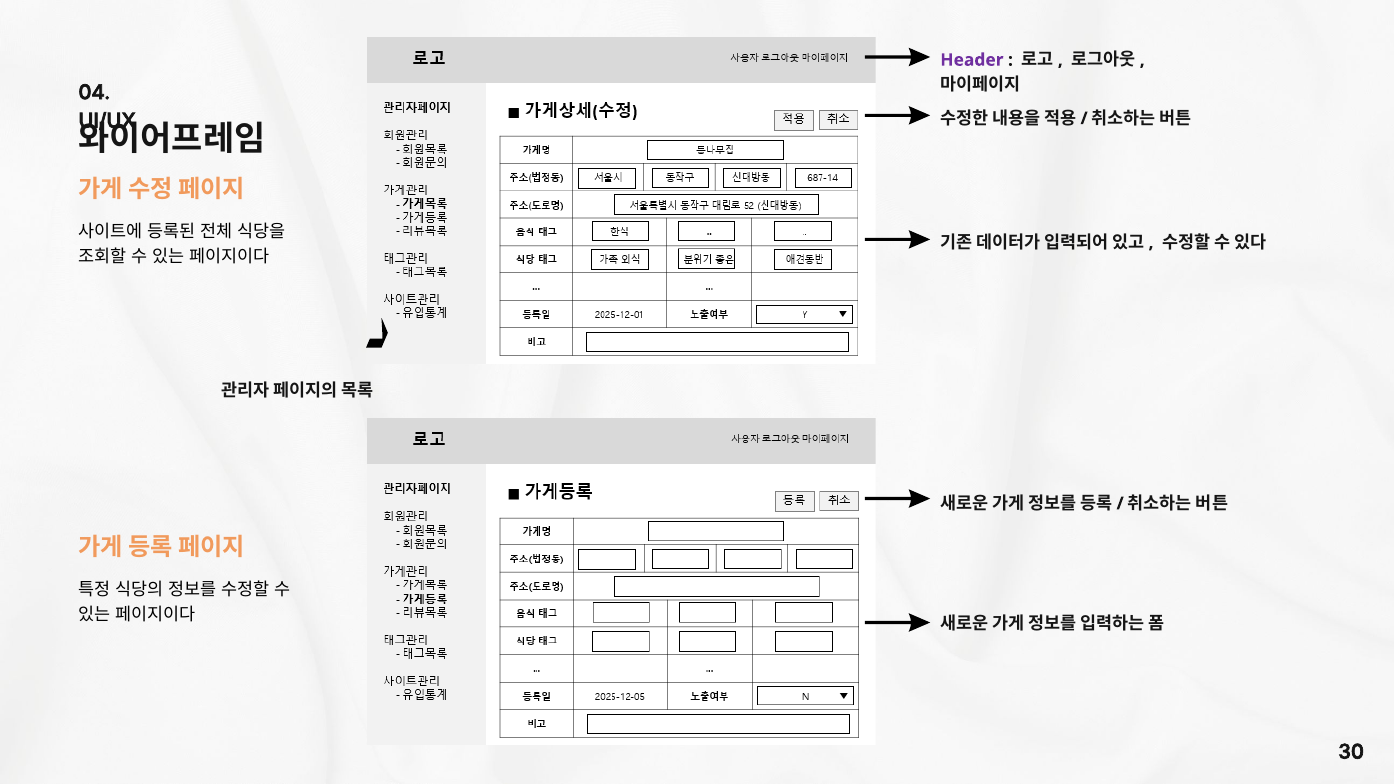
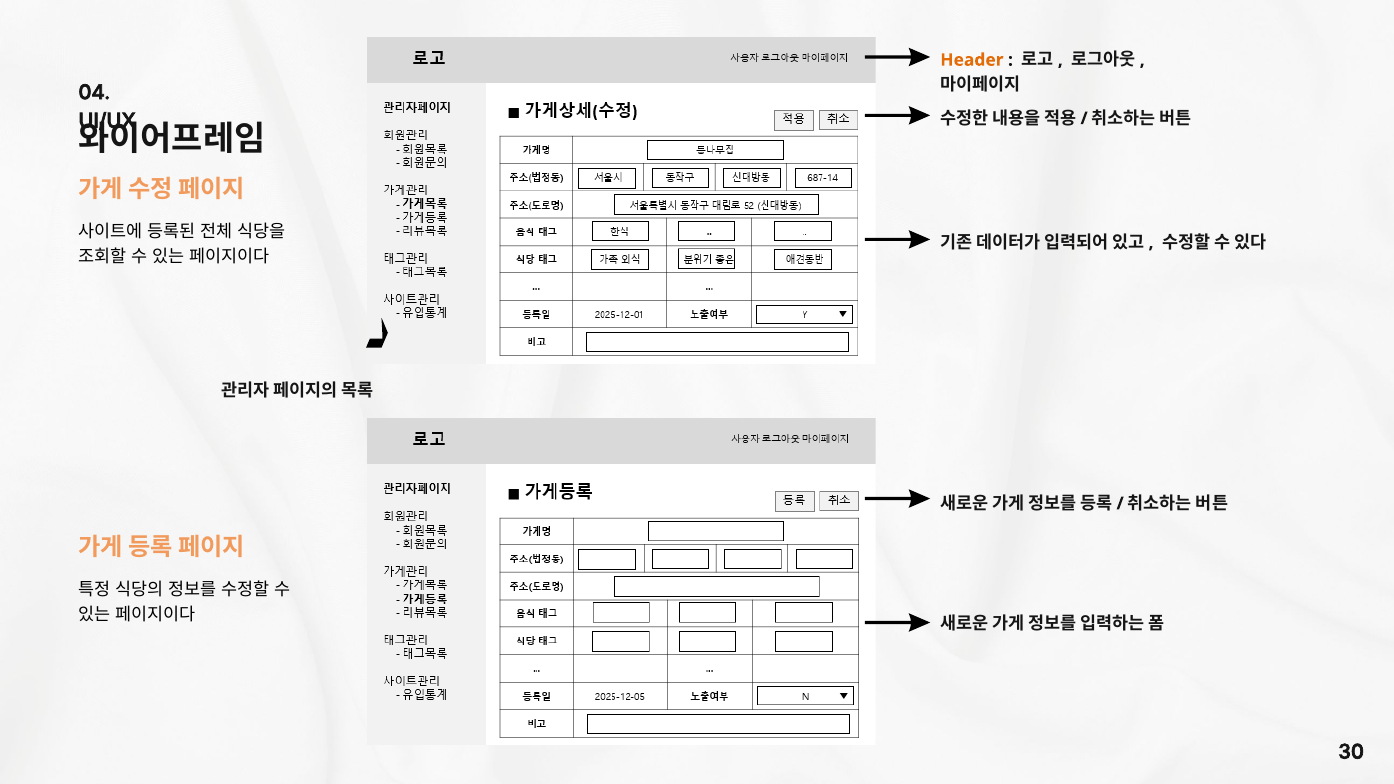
Header colour: purple -> orange (972, 60)
